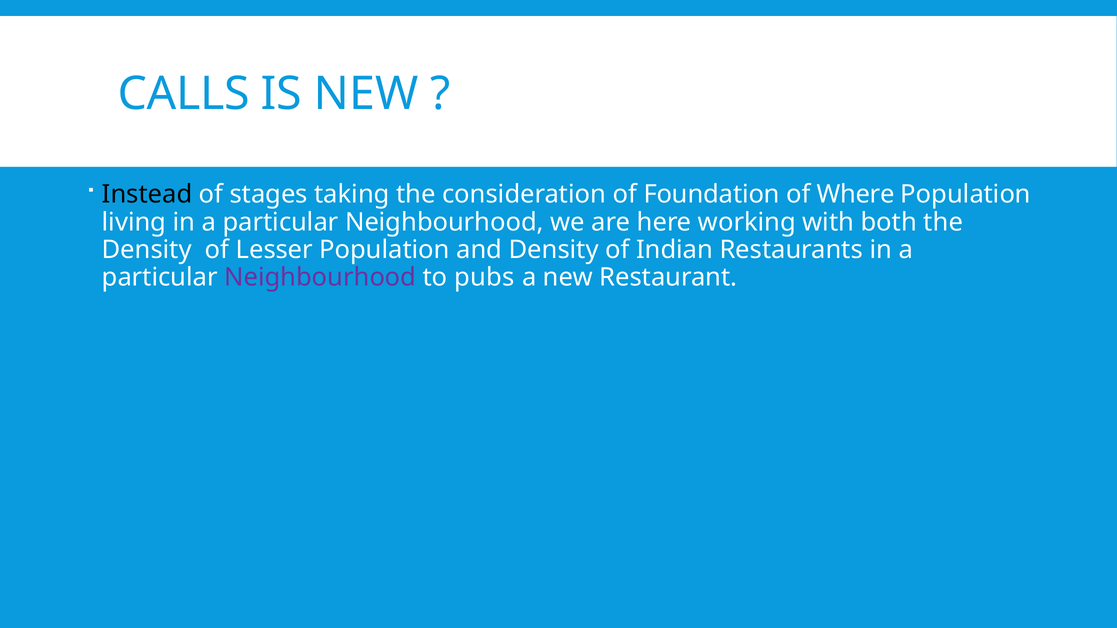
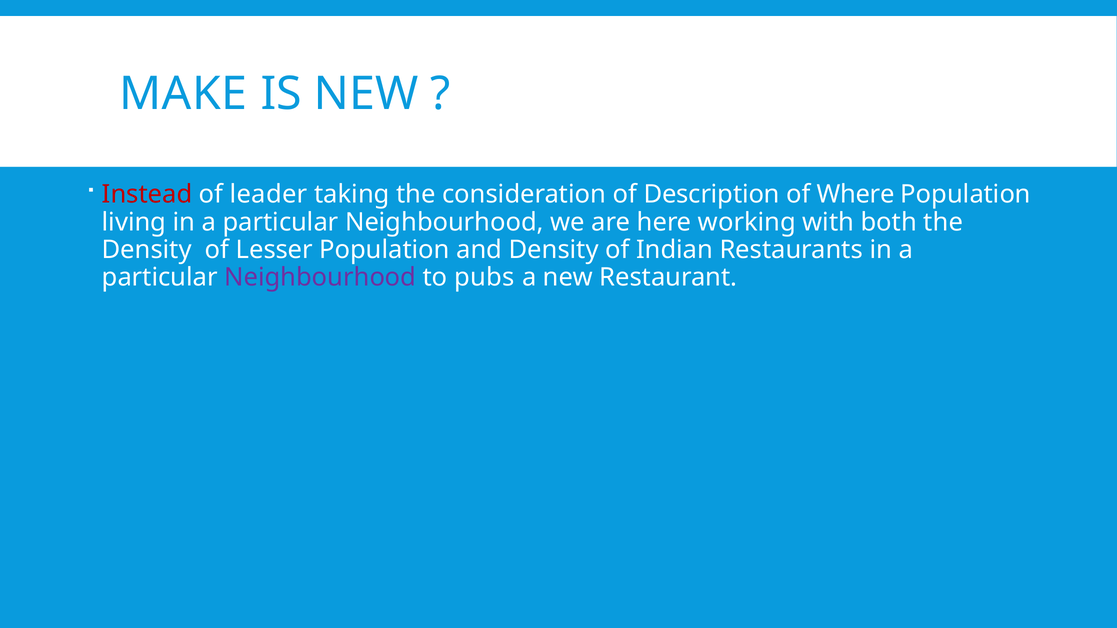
CALLS: CALLS -> MAKE (183, 94)
Instead colour: black -> red (147, 195)
stages: stages -> leader (269, 195)
Foundation: Foundation -> Description (712, 195)
